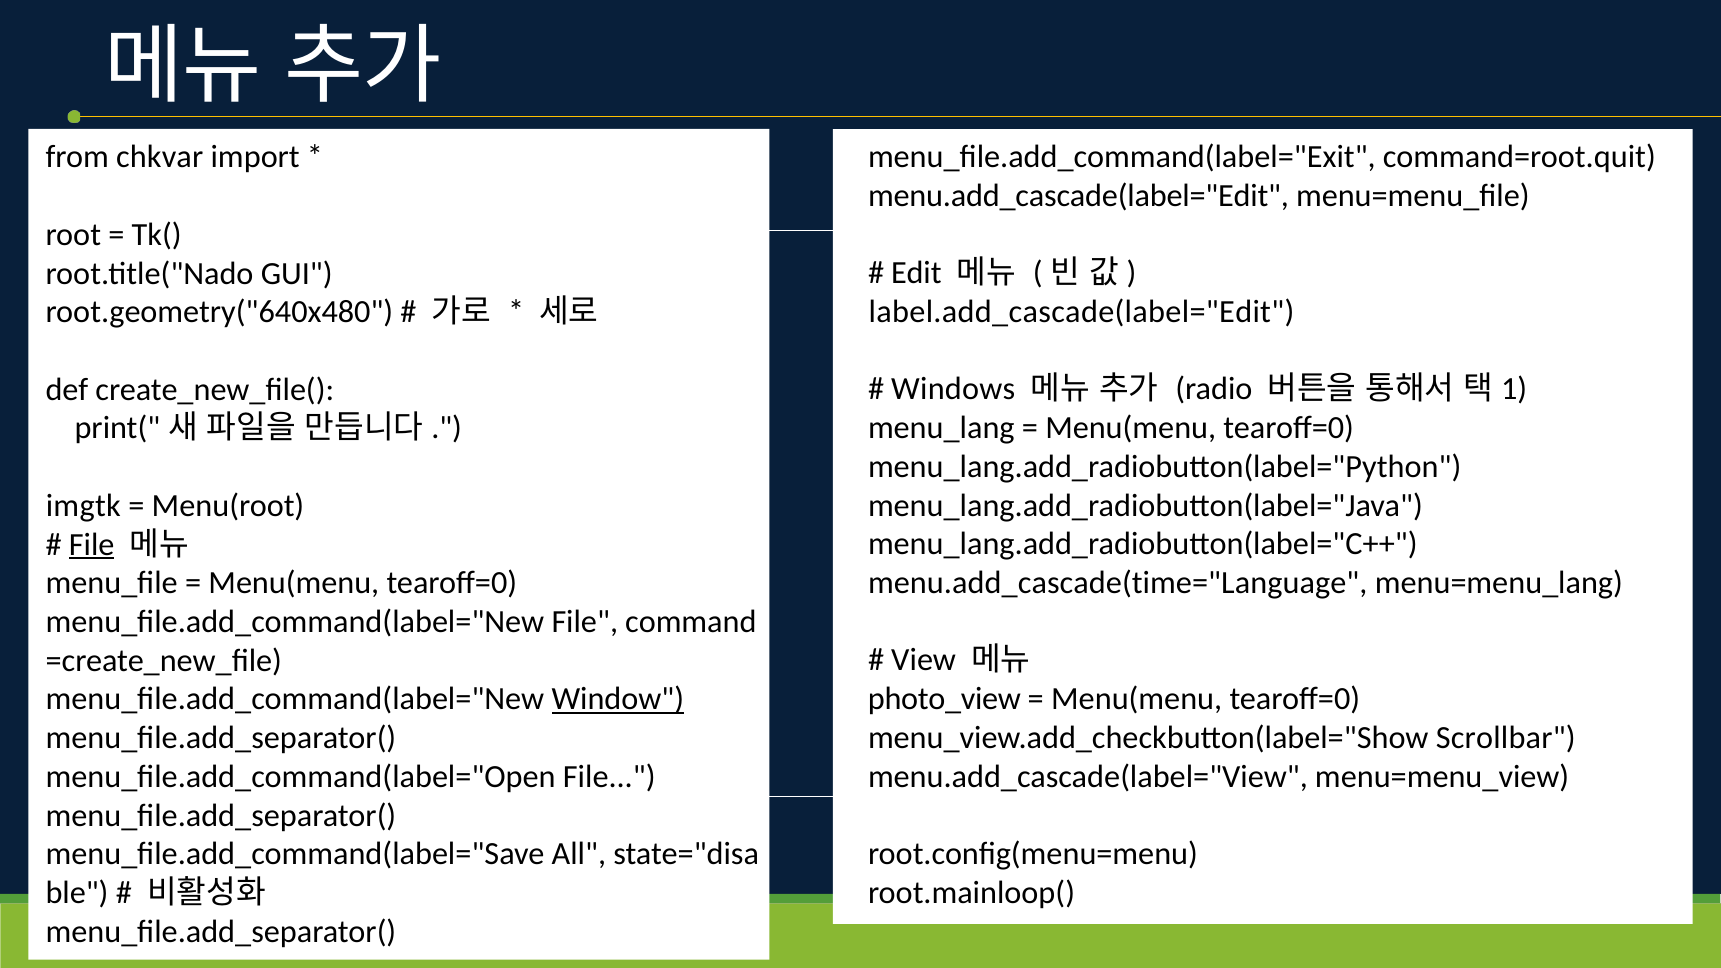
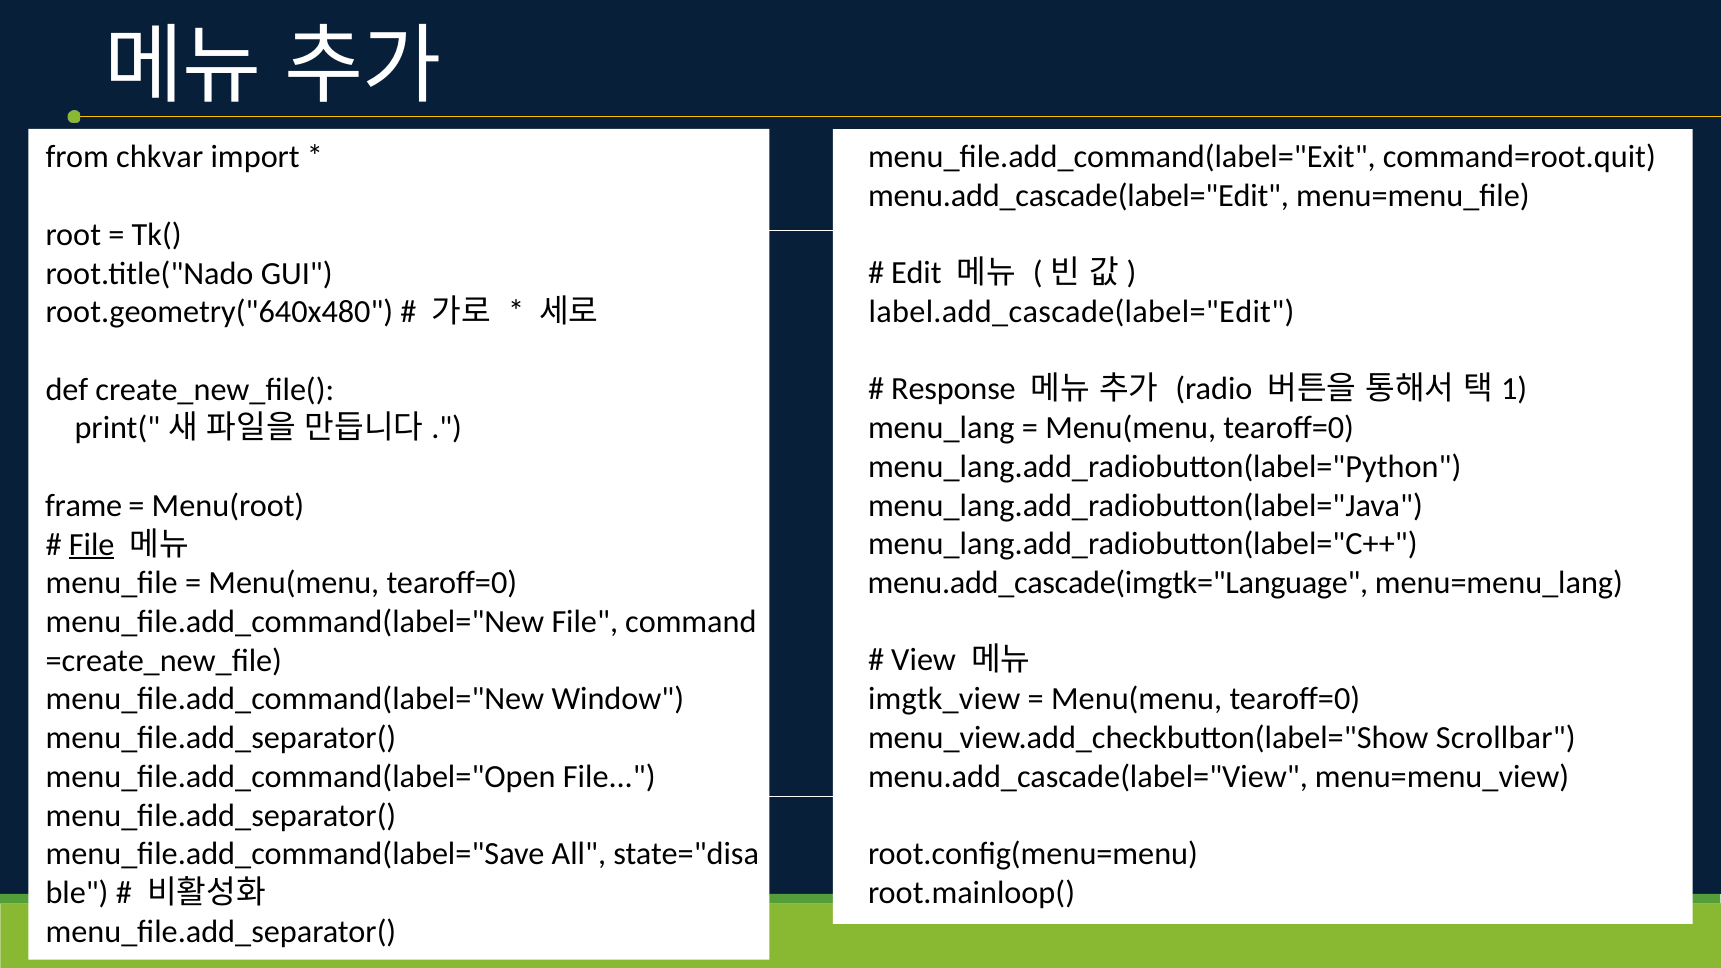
Windows: Windows -> Response (953, 389)
imgtk: imgtk -> frame (84, 506)
menu.add_cascade(time="Language: menu.add_cascade(time="Language -> menu.add_cascade(imgtk="Language (1118, 583)
photo_view: photo_view -> imgtk_view (944, 699)
Window underline: present -> none (618, 699)
